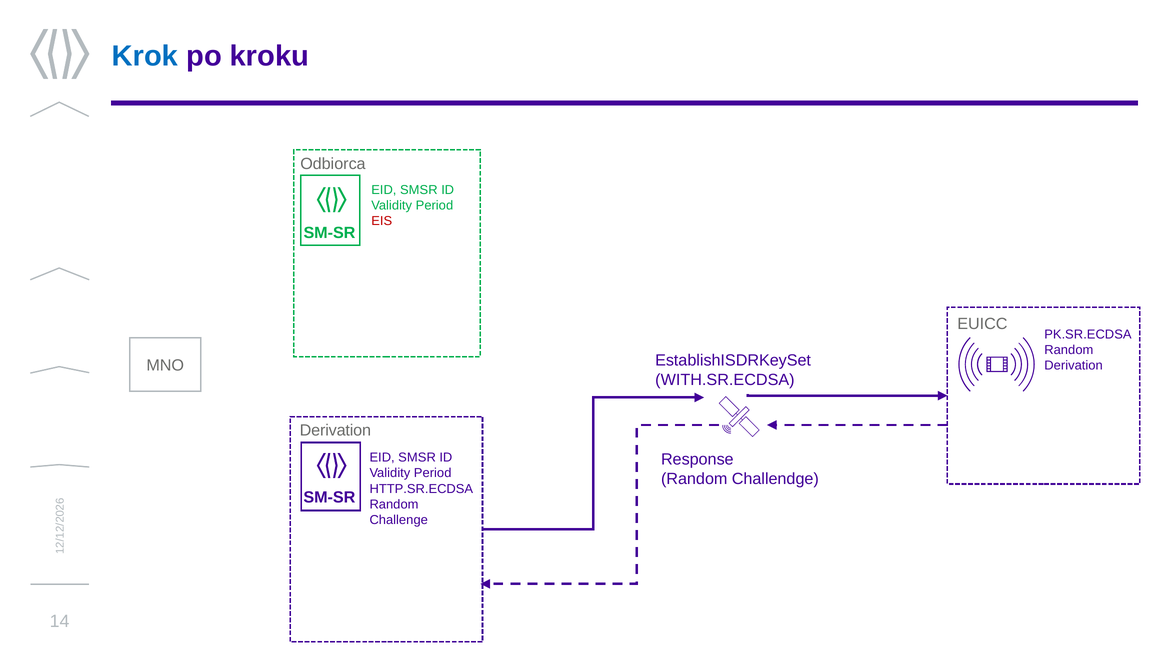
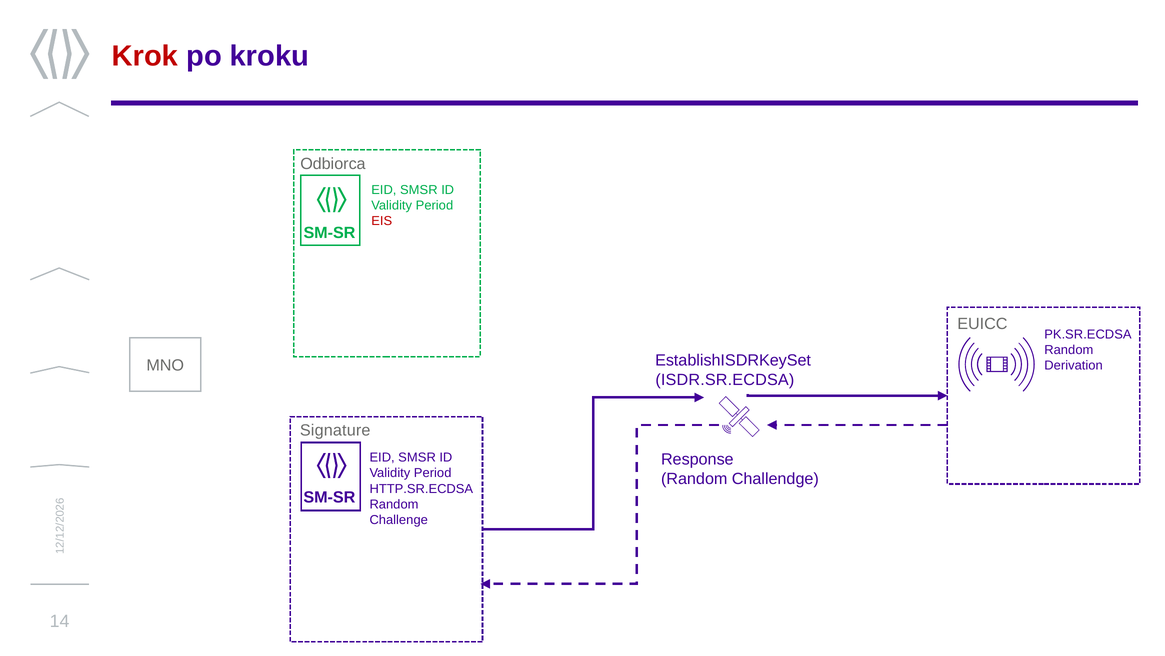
Krok colour: blue -> red (145, 56)
WITH.SR.ECDSA: WITH.SR.ECDSA -> ISDR.SR.ECDSA (725, 379)
Derivation: Derivation -> Signature (335, 430)
